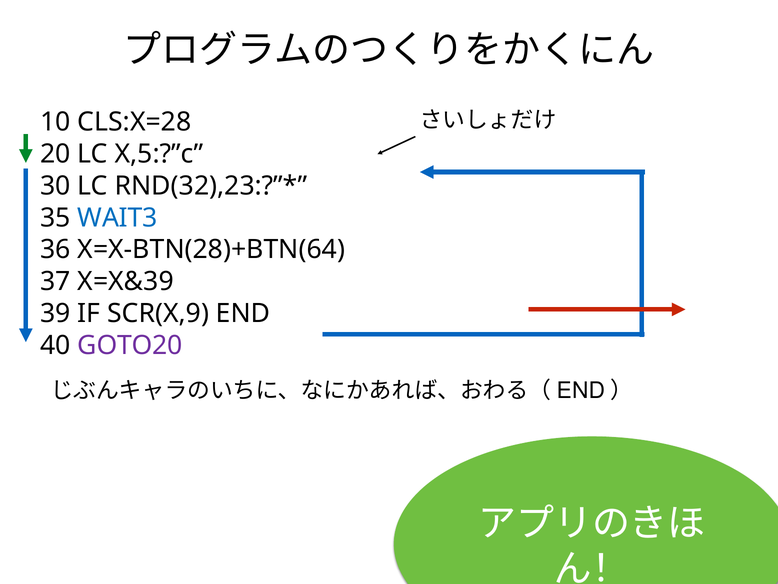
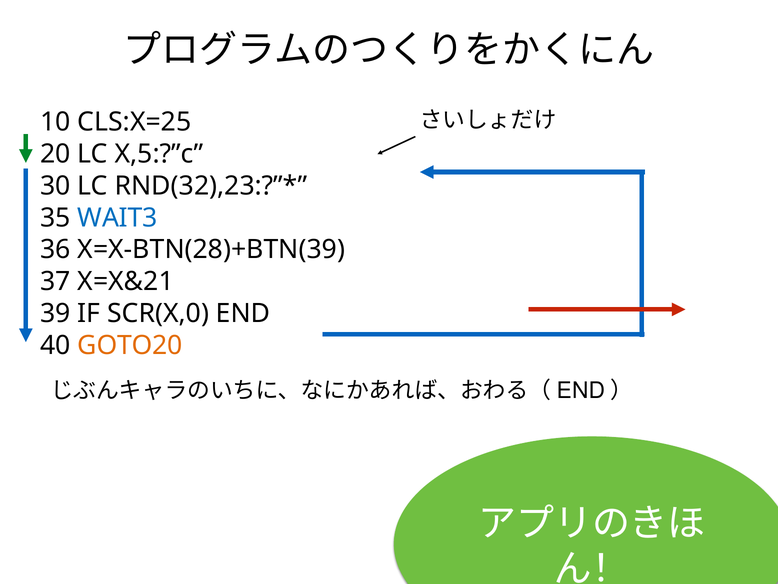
CLS:X=28: CLS:X=28 -> CLS:X=25 (134, 122)
X=X-BTN(28)+BTN(64: X=X-BTN(28)+BTN(64 -> X=X-BTN(28)+BTN(39 (211, 249)
X=X&39: X=X&39 -> X=X&21 (126, 281)
SCR(X,9: SCR(X,9 -> SCR(X,0 (158, 313)
GOTO20 colour: purple -> orange (130, 345)
